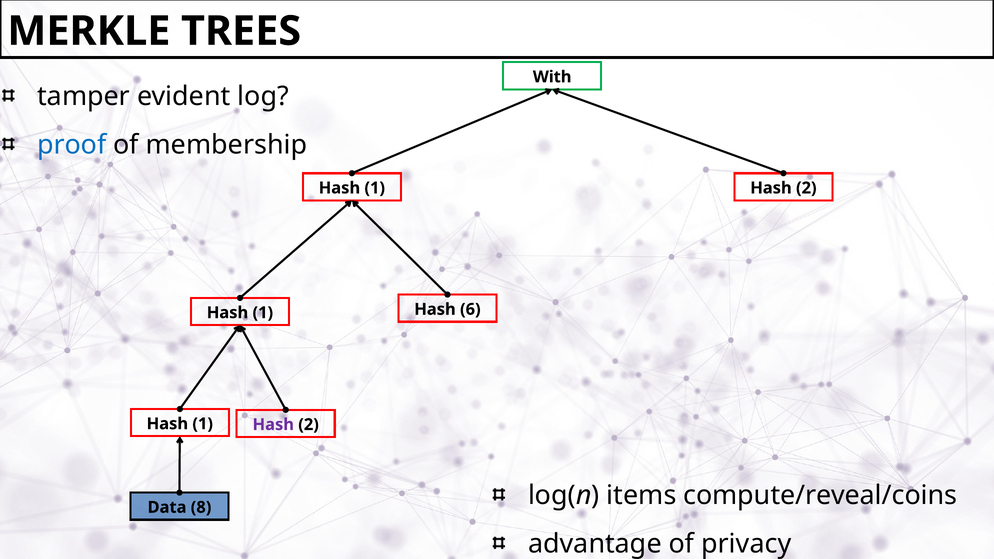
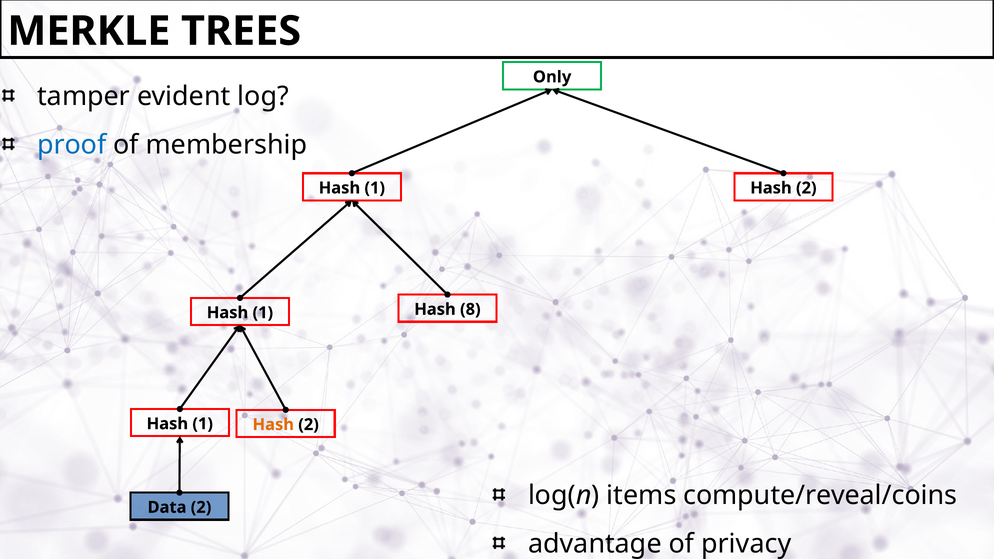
With: With -> Only (552, 77)
6: 6 -> 8 (470, 309)
Hash colour: purple -> orange (273, 425)
Data 8: 8 -> 2 (201, 507)
